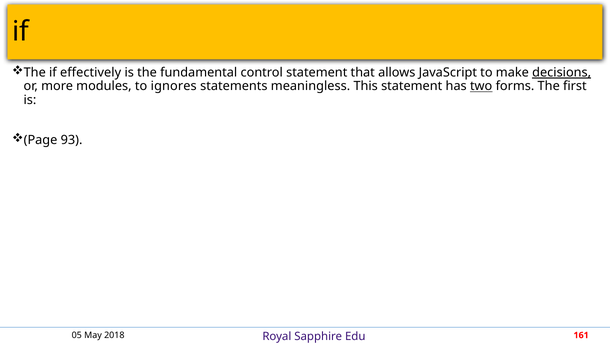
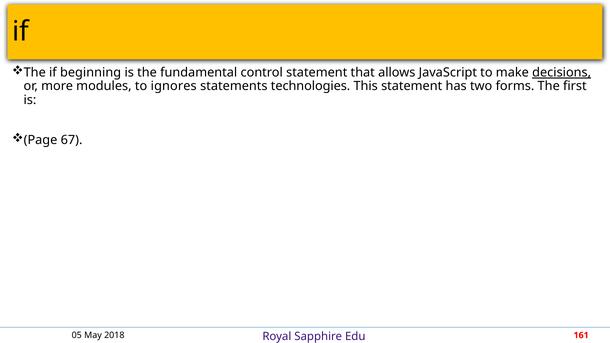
effectively: effectively -> beginning (91, 72)
meaningless: meaningless -> technologies (311, 86)
two underline: present -> none (481, 86)
93: 93 -> 67 (72, 140)
